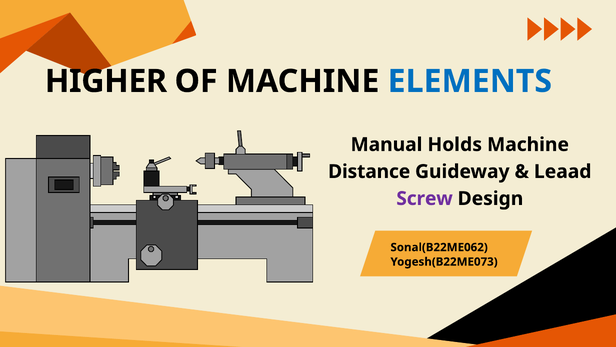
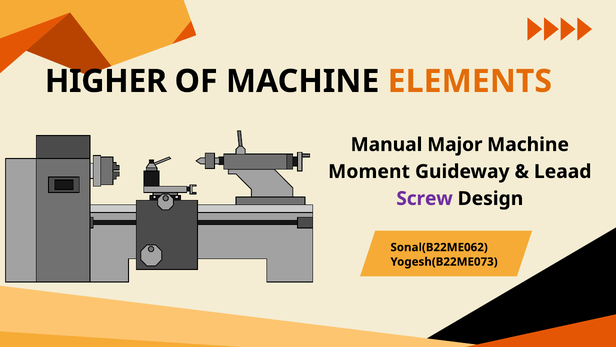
ELEMENTS colour: blue -> orange (470, 81)
Holds: Holds -> Major (455, 144)
Distance: Distance -> Moment (369, 171)
